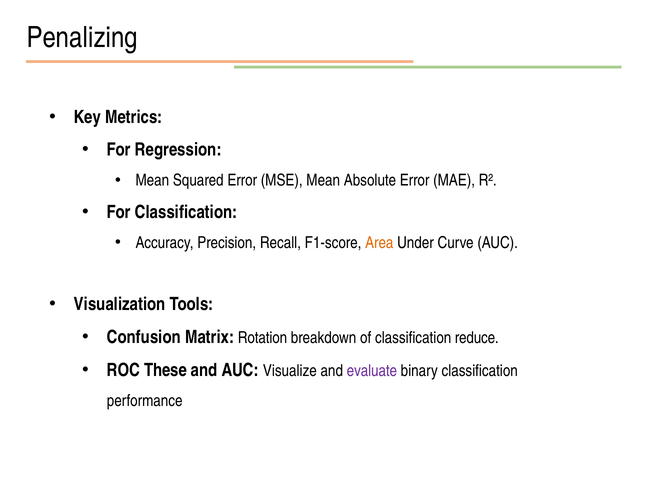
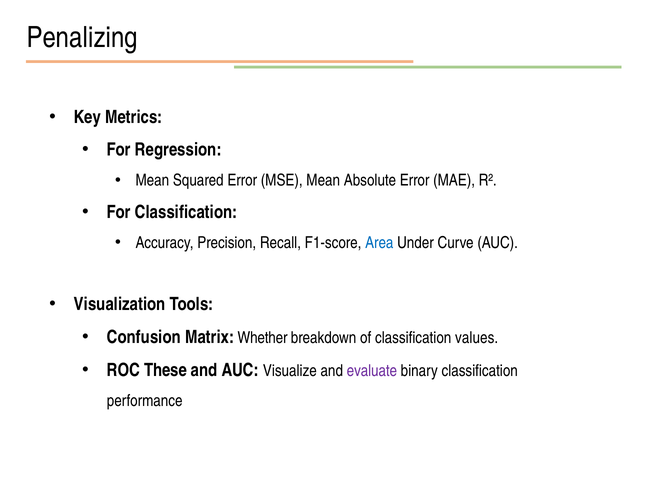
Area colour: orange -> blue (379, 243)
Rotation: Rotation -> Whether (263, 338)
reduce: reduce -> values (477, 338)
